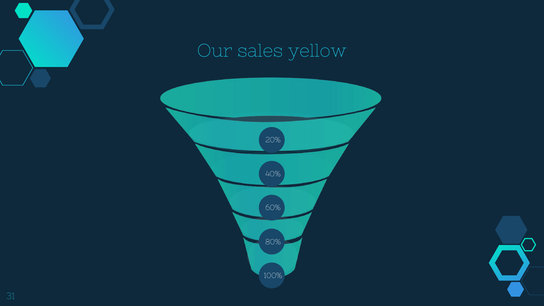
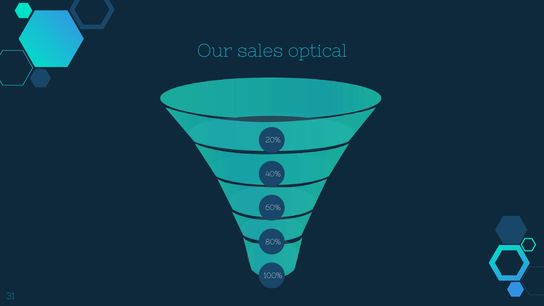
yellow: yellow -> optical (318, 51)
